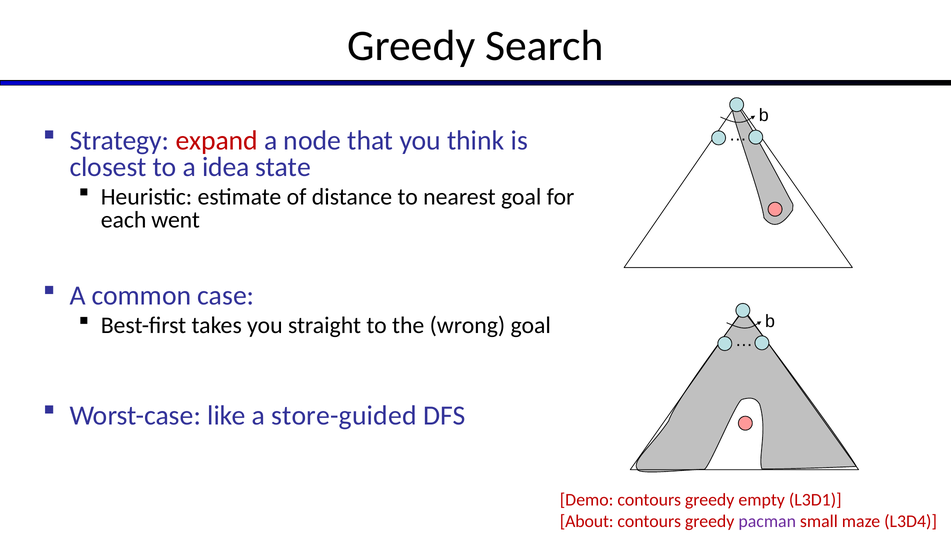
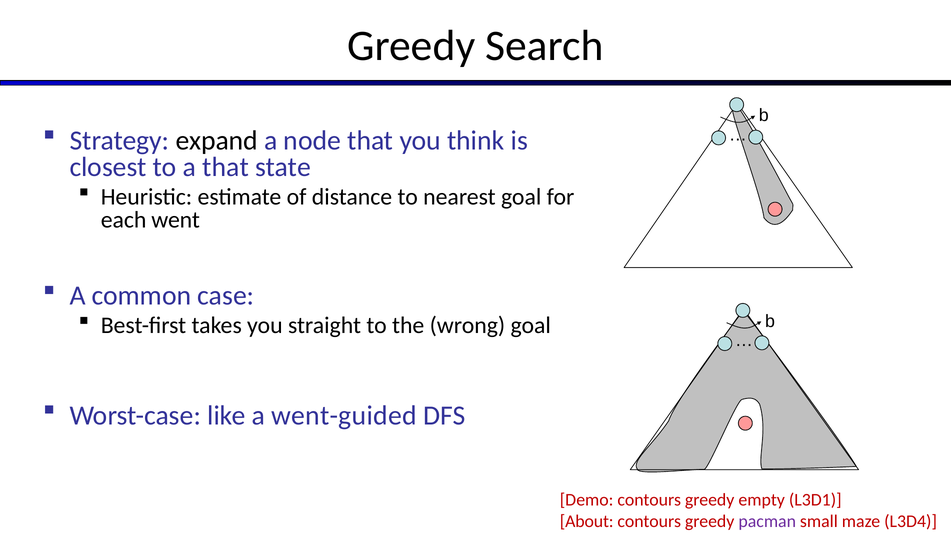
expand colour: red -> black (217, 141)
a idea: idea -> that (226, 167)
store-guided: store-guided -> went-guided (344, 415)
